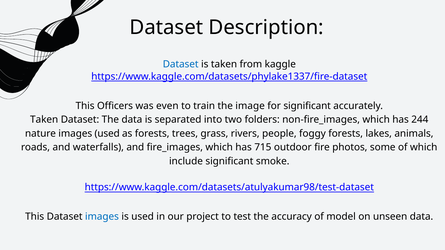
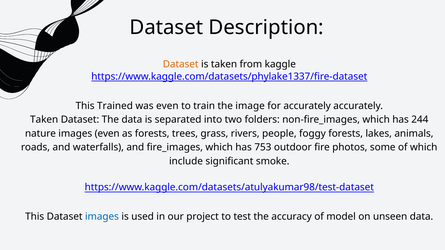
Dataset colour: blue -> orange (181, 64)
Officers: Officers -> Trained (115, 106)
for significant: significant -> accurately (307, 106)
images used: used -> even (107, 134)
715: 715 -> 753 (263, 148)
